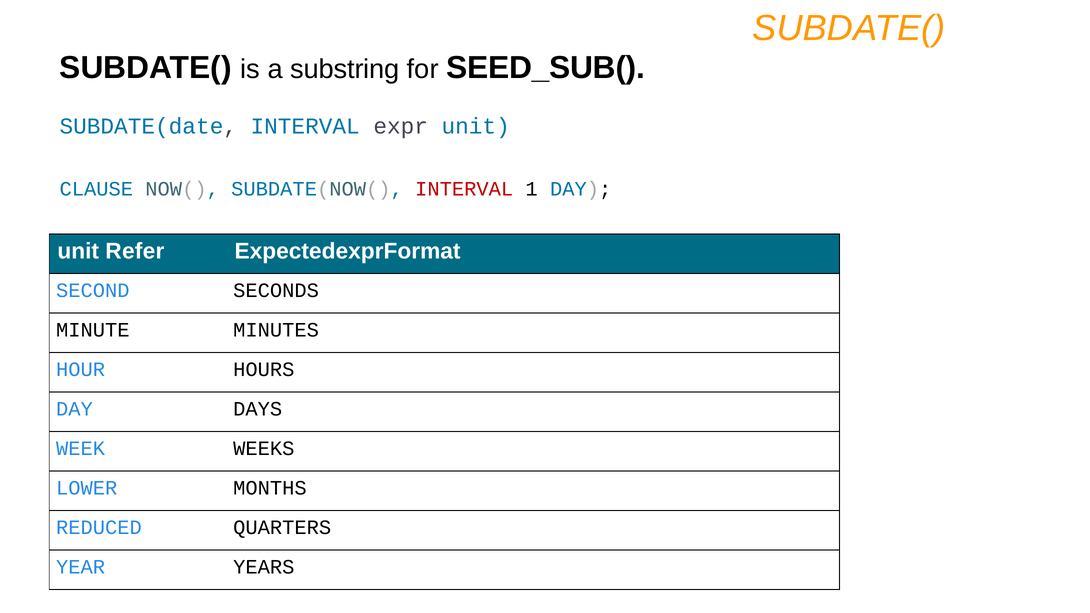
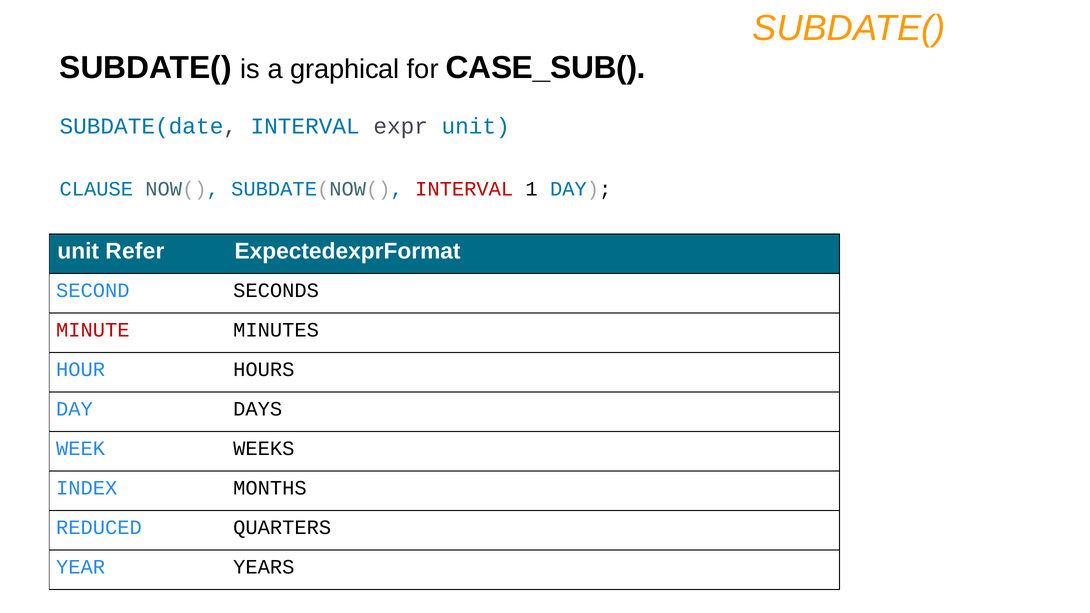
substring: substring -> graphical (345, 69)
SEED_SUB(: SEED_SUB( -> CASE_SUB( (546, 68)
MINUTE colour: black -> red (93, 330)
LOWER: LOWER -> INDEX (87, 488)
